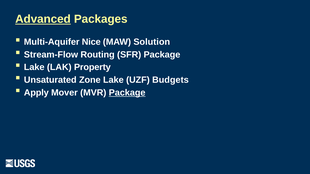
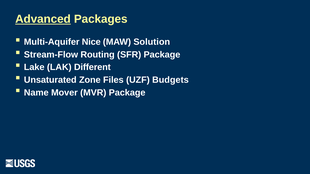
Property: Property -> Different (92, 67)
Zone Lake: Lake -> Files (113, 80)
Apply: Apply -> Name (36, 93)
Package underline: present -> none (127, 93)
